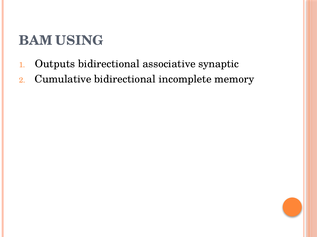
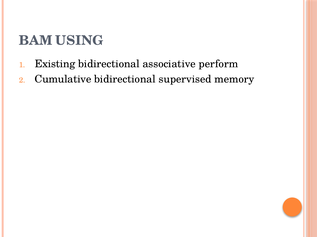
Outputs: Outputs -> Existing (55, 64)
synaptic: synaptic -> perform (218, 64)
incomplete: incomplete -> supervised (185, 79)
